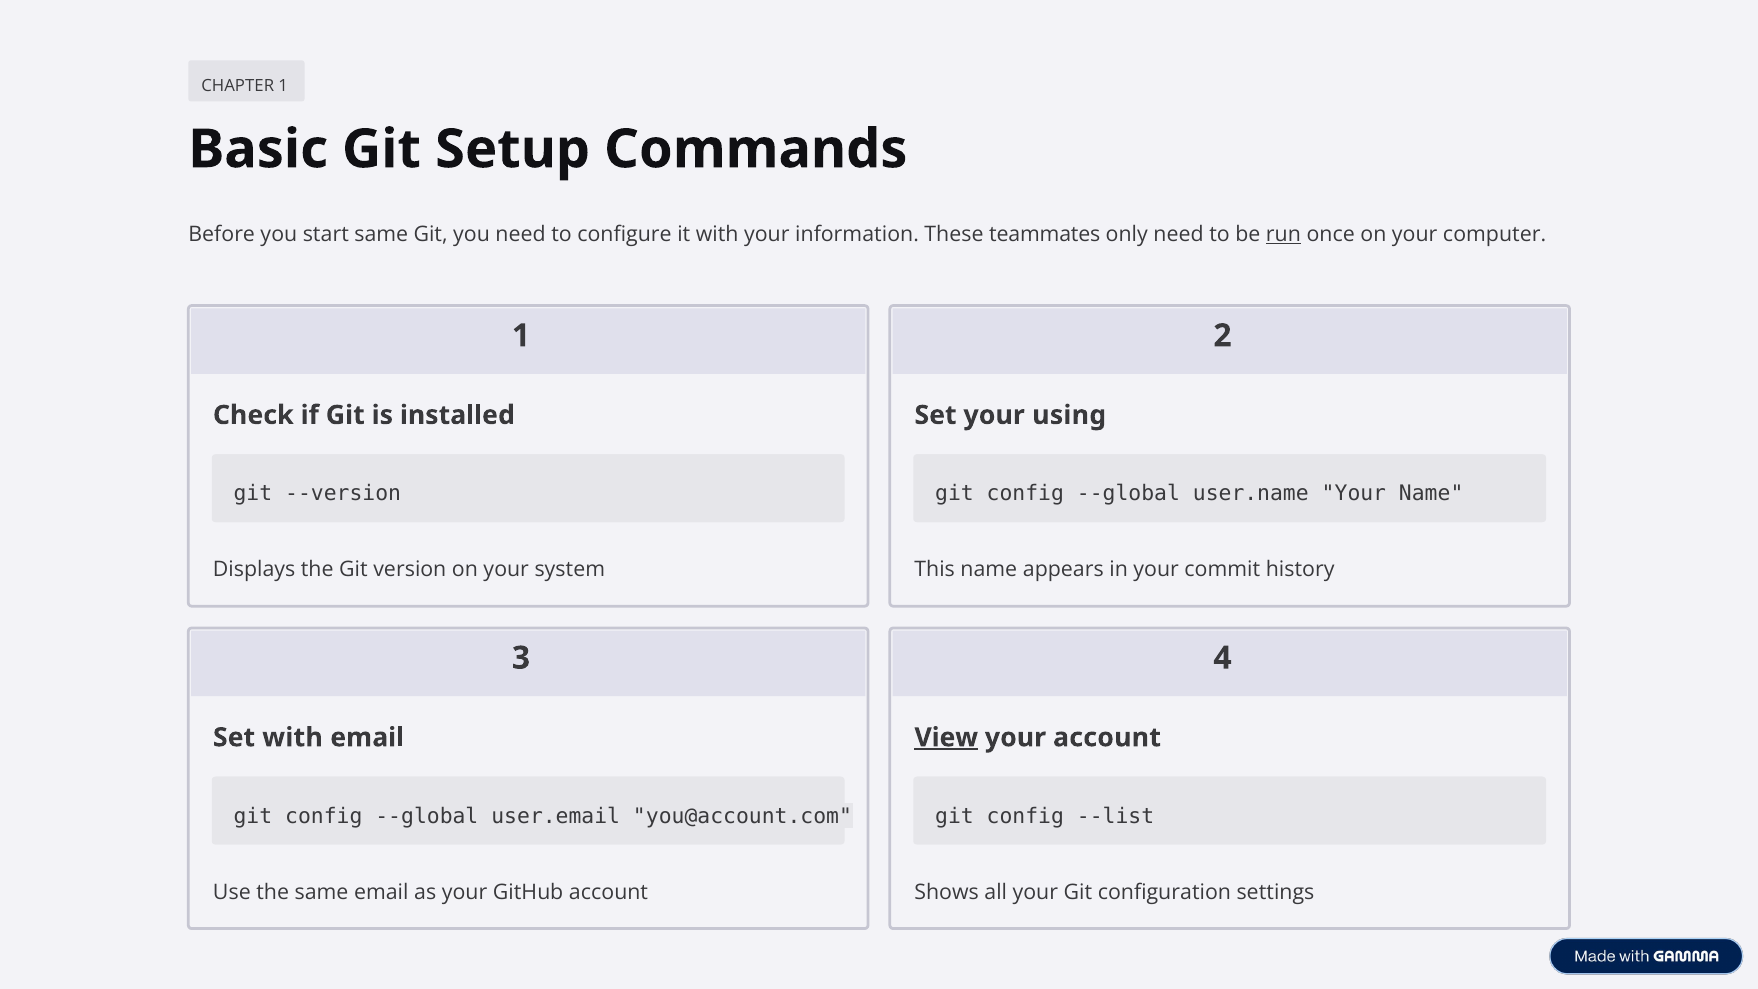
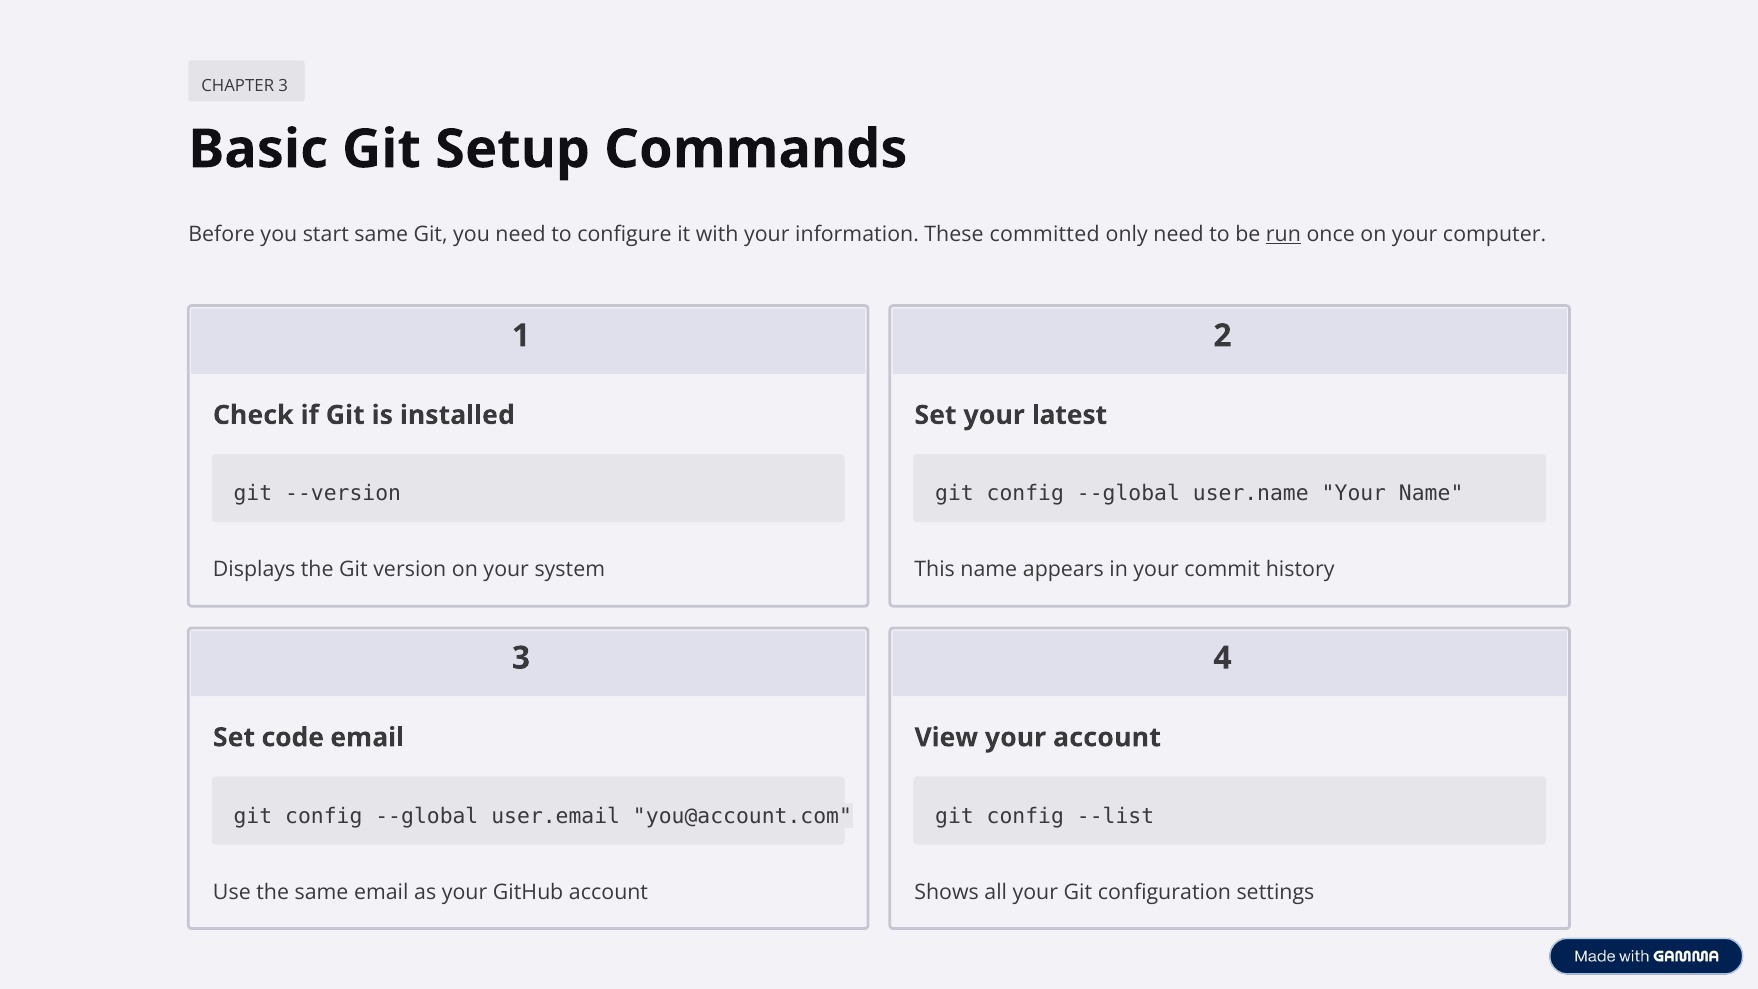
CHAPTER 1: 1 -> 3 (283, 85)
teammates: teammates -> committed (1045, 234)
using: using -> latest (1069, 415)
Set with: with -> code (293, 737)
View underline: present -> none (946, 737)
